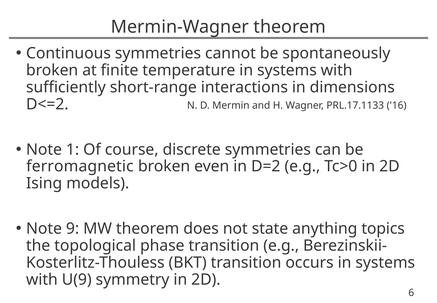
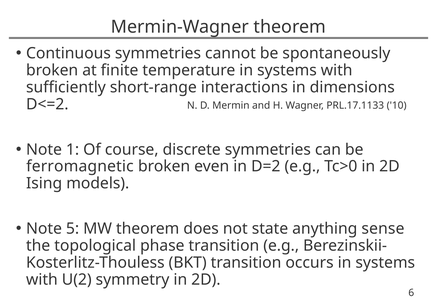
16: 16 -> 10 (397, 105)
9: 9 -> 5 (73, 228)
topics: topics -> sense (383, 228)
U(9: U(9 -> U(2 (77, 279)
